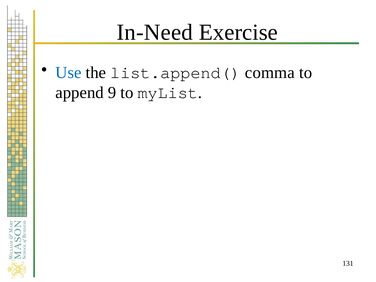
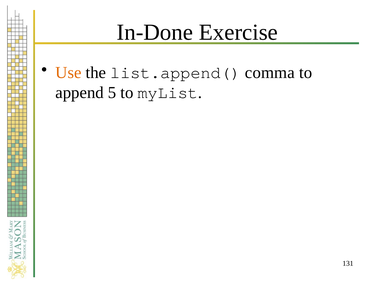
In-Need: In-Need -> In-Done (155, 32)
Use colour: blue -> orange (68, 73)
9: 9 -> 5 (112, 93)
